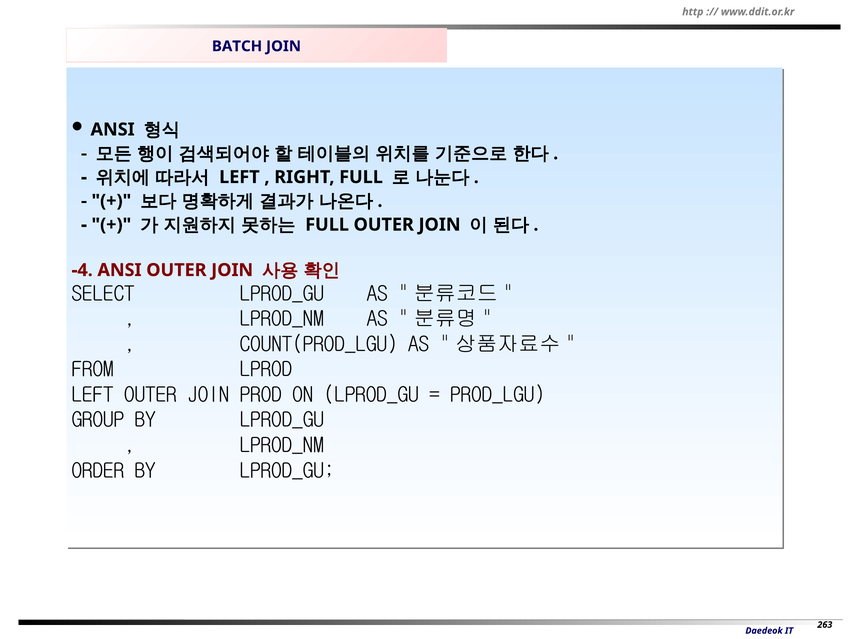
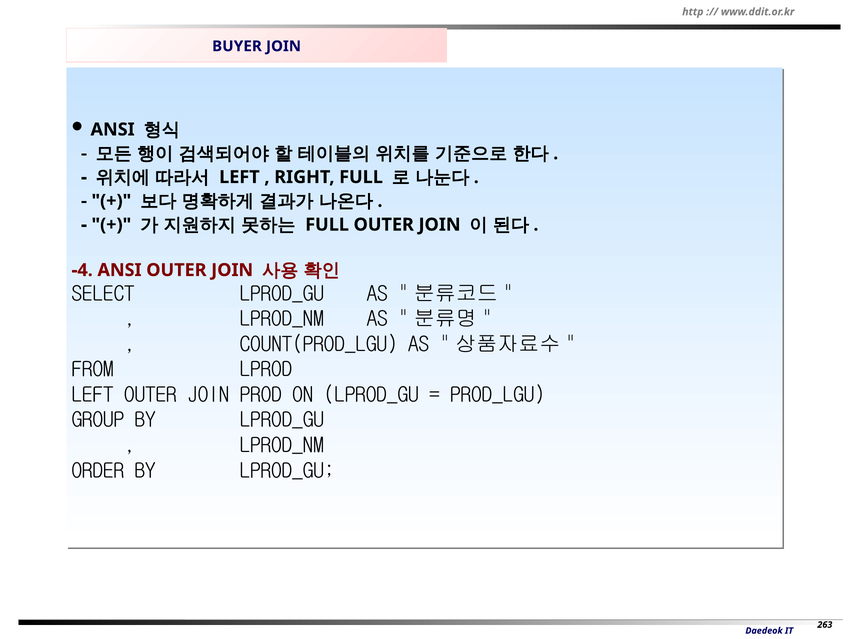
BATCH: BATCH -> BUYER (237, 46)
